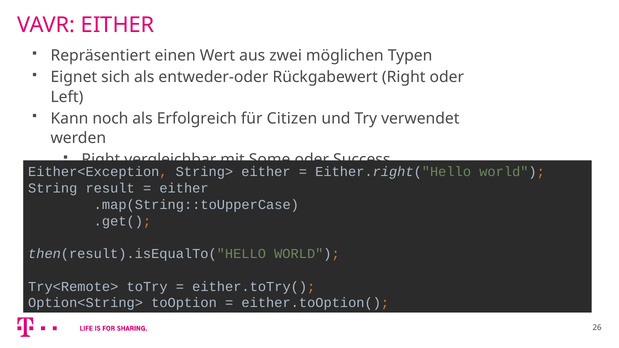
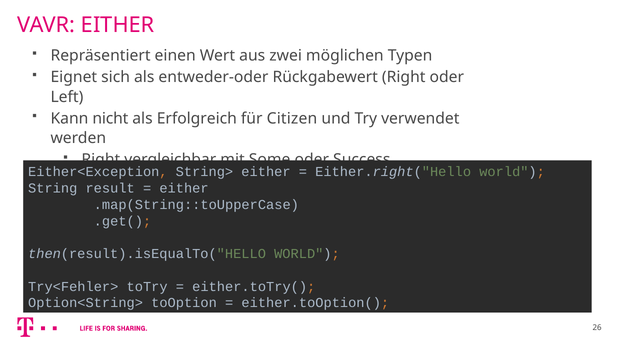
noch: noch -> nicht (110, 118)
Try<Remote>: Try<Remote> -> Try<Fehler> (73, 287)
